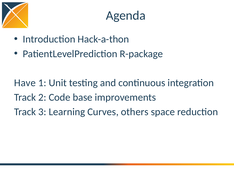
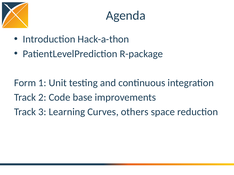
Have: Have -> Form (25, 83)
